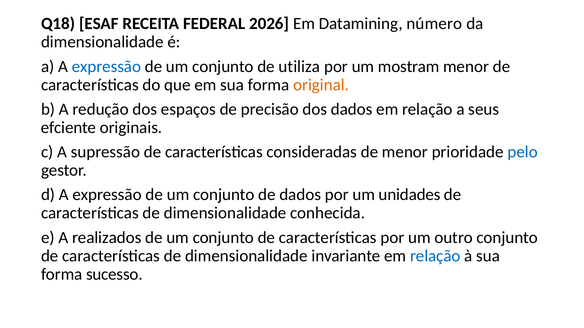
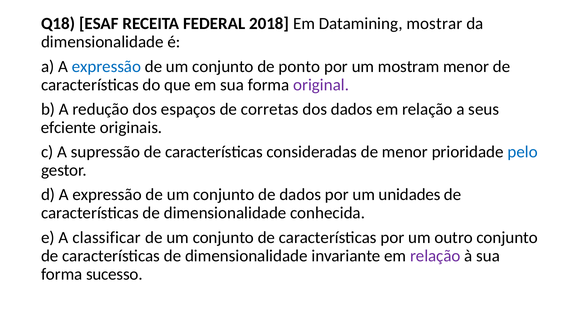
2026: 2026 -> 2018 (269, 24)
número: número -> mostrar (434, 24)
utiliza: utiliza -> ponto (299, 66)
original colour: orange -> purple (321, 85)
precisão: precisão -> corretas (270, 109)
realizados: realizados -> classificar (107, 238)
relação colour: blue -> purple (435, 256)
